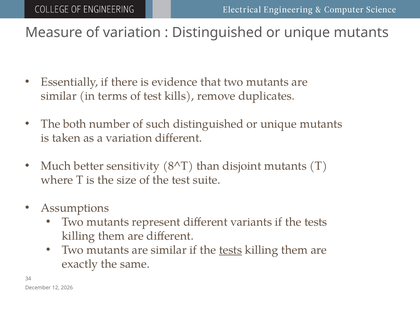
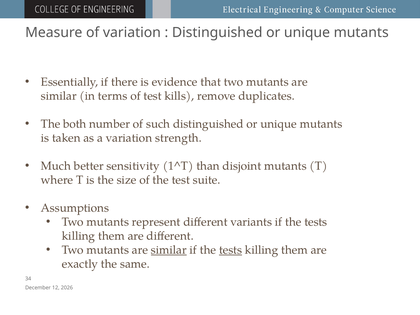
variation different: different -> strength (178, 138)
8^T: 8^T -> 1^T (178, 166)
similar underline: none -> present (169, 250)
